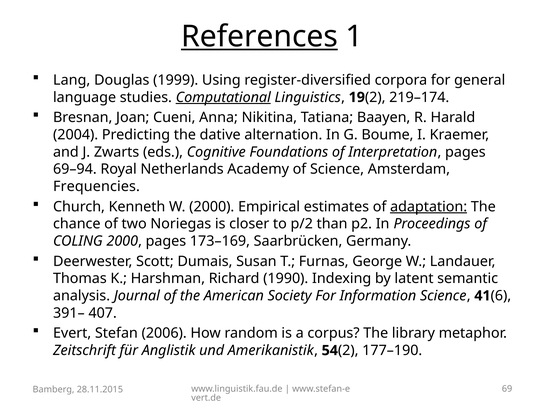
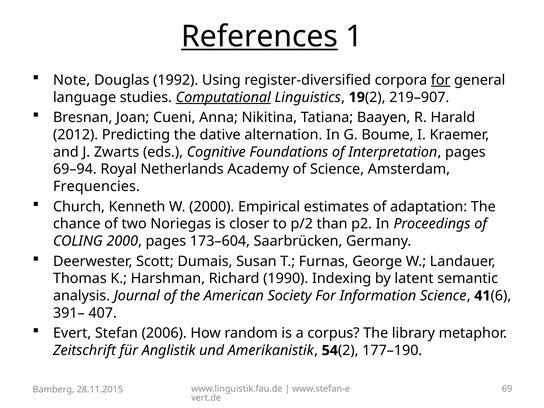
Lang: Lang -> Note (72, 80)
1999: 1999 -> 1992 (176, 80)
for underline: none -> present (441, 80)
219–174: 219–174 -> 219–907 (419, 97)
2004: 2004 -> 2012 (76, 135)
adaptation underline: present -> none (429, 207)
173–169: 173–169 -> 173–604 (220, 241)
